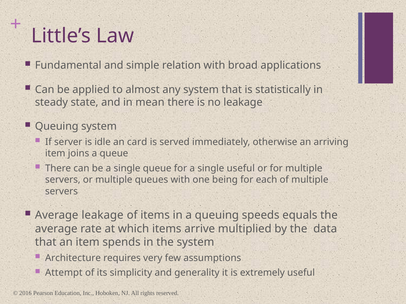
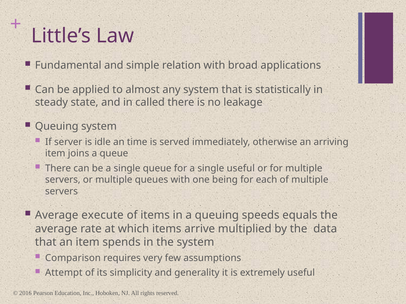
mean: mean -> called (150, 103)
card: card -> time (137, 142)
Average leakage: leakage -> execute (102, 216)
Architecture: Architecture -> Comparison (73, 258)
